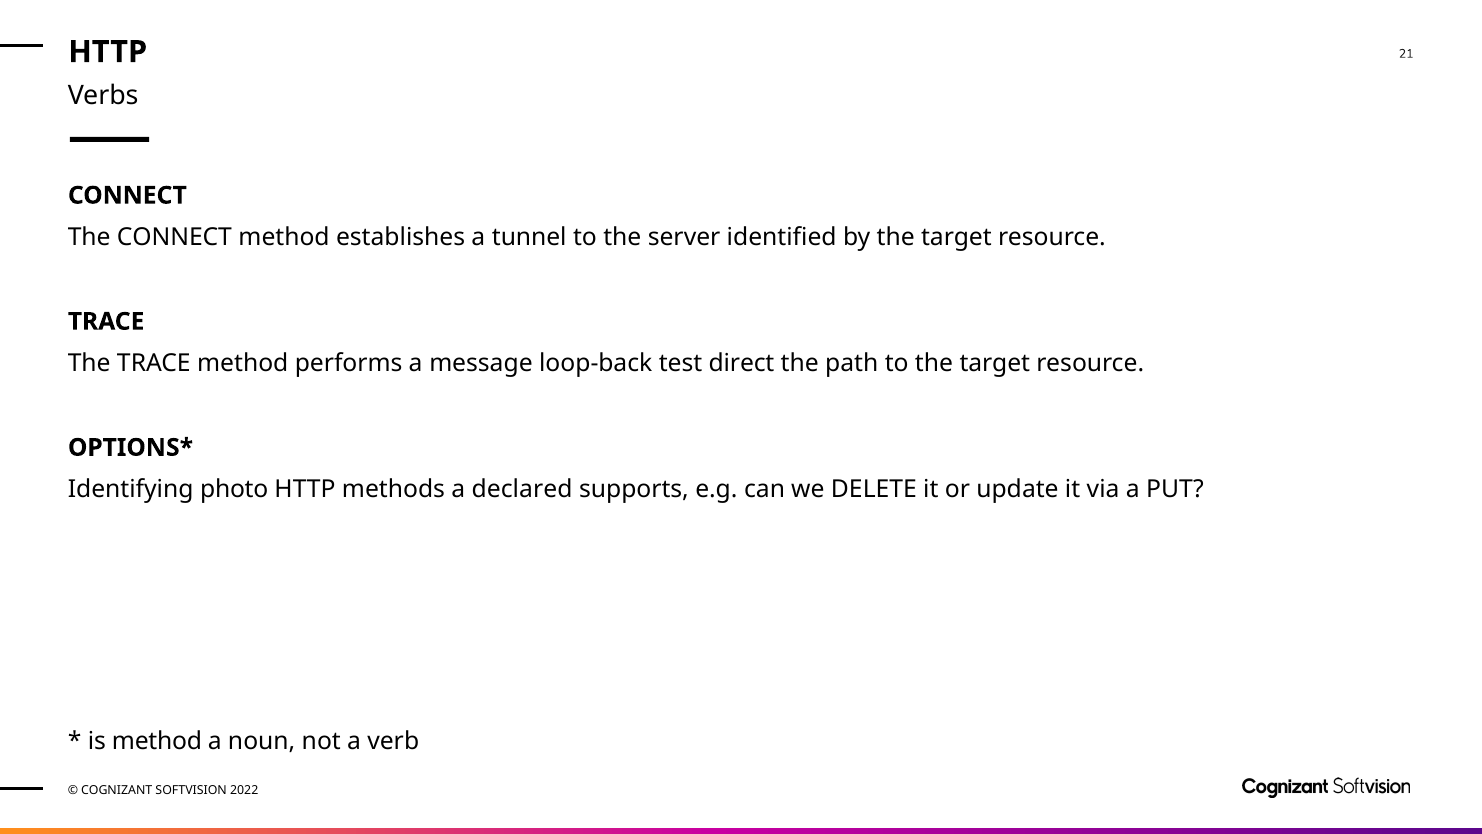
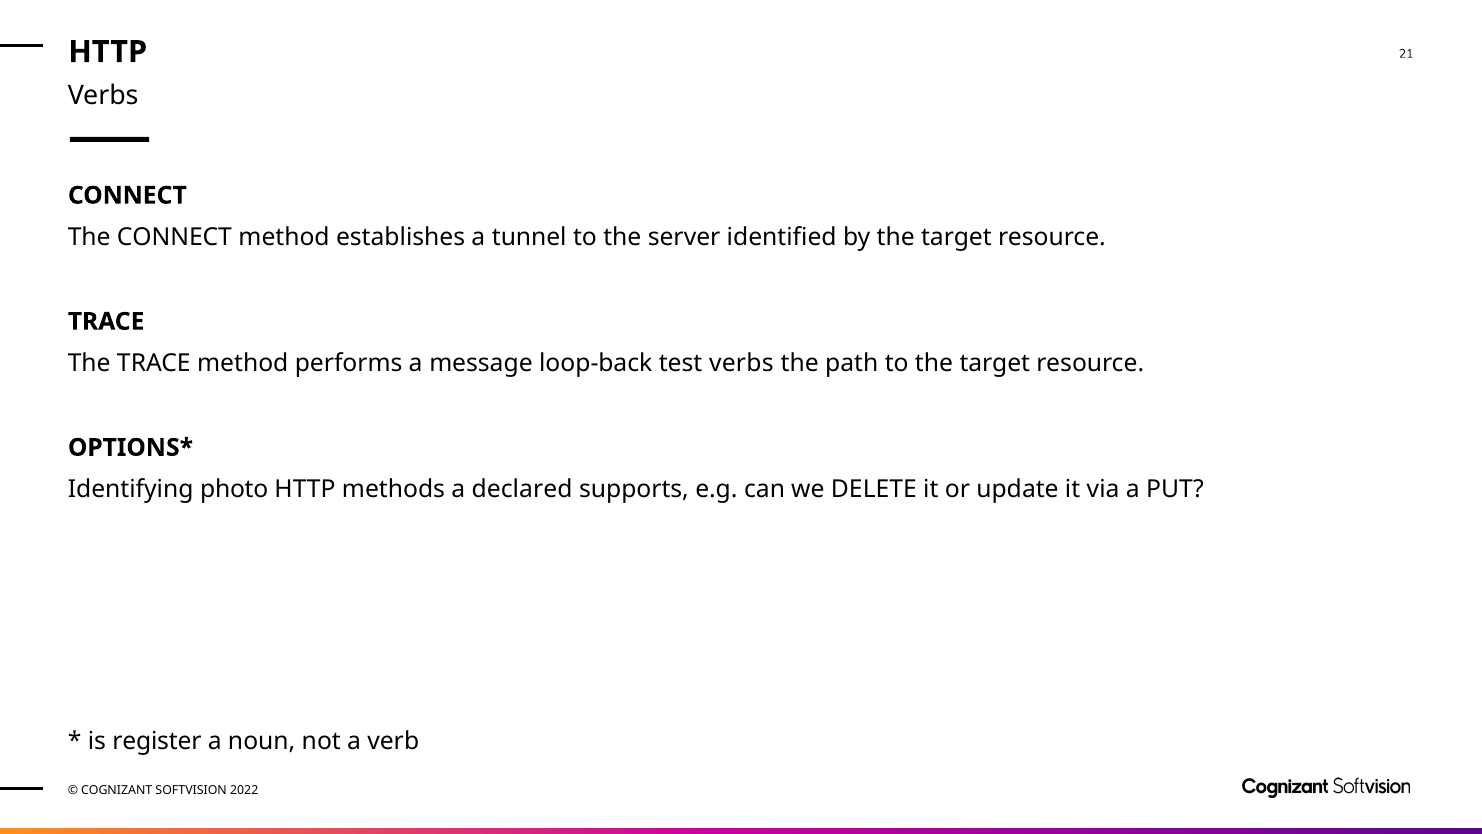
test direct: direct -> verbs (741, 363)
is method: method -> register (157, 741)
